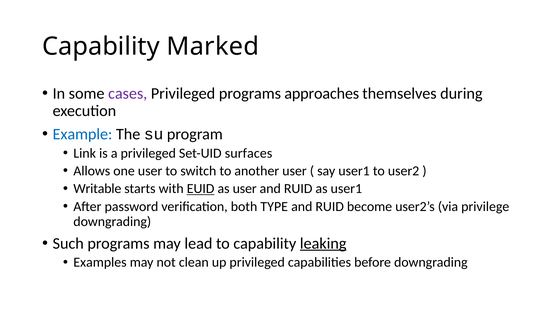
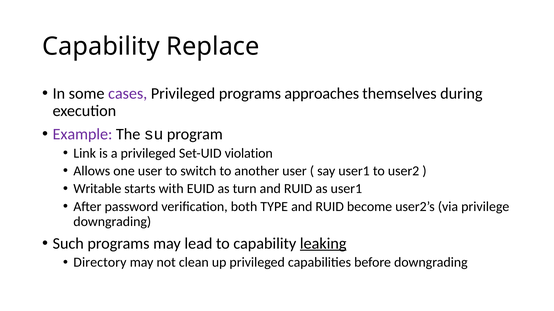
Marked: Marked -> Replace (213, 47)
Example colour: blue -> purple (82, 134)
surfaces: surfaces -> violation (249, 153)
EUID underline: present -> none (201, 189)
as user: user -> turn (245, 189)
Examples: Examples -> Directory (100, 263)
